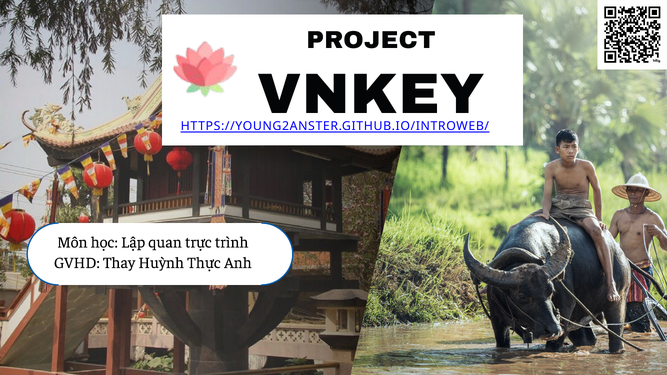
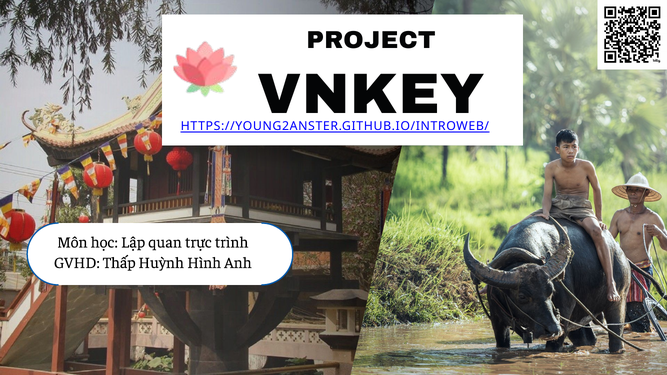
Thay: Thay -> Thấp (119, 263)
Thực: Thực -> Hình (204, 263)
